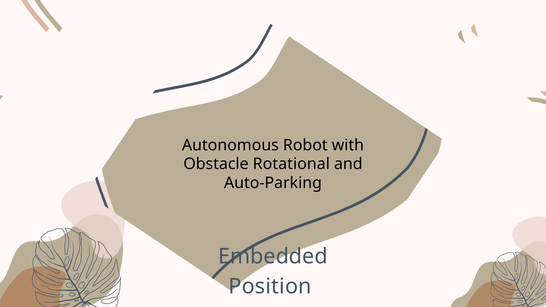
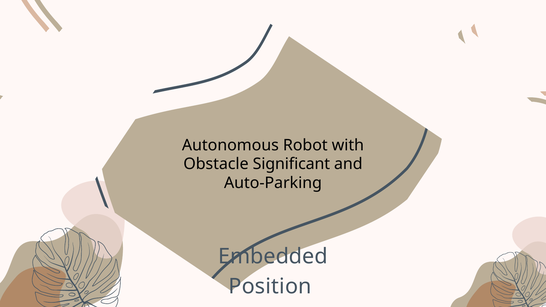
Rotational: Rotational -> Significant (291, 164)
